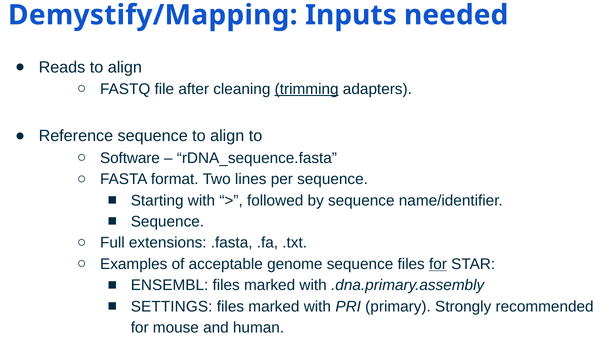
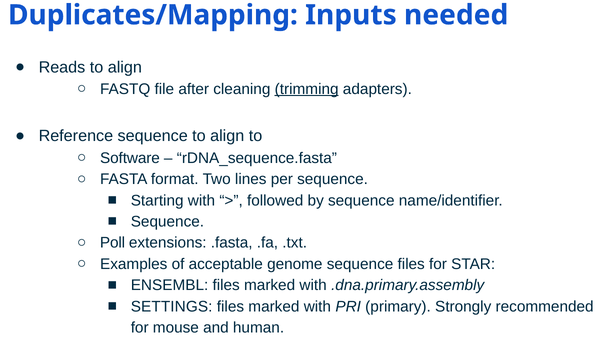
Demystify/Mapping: Demystify/Mapping -> Duplicates/Mapping (153, 15)
Full: Full -> Poll (112, 242)
for underline: present -> none (438, 264)
